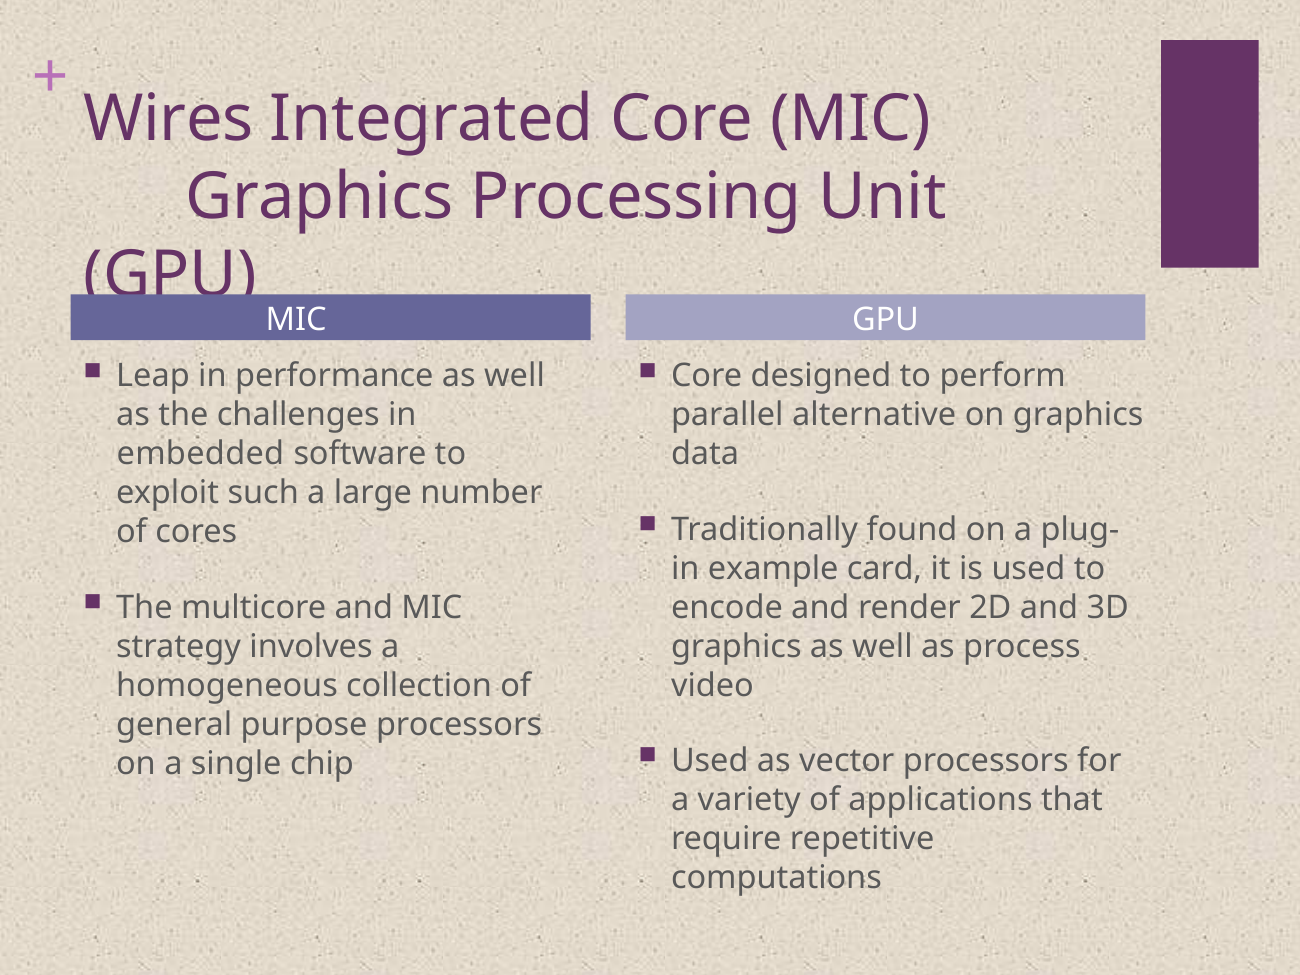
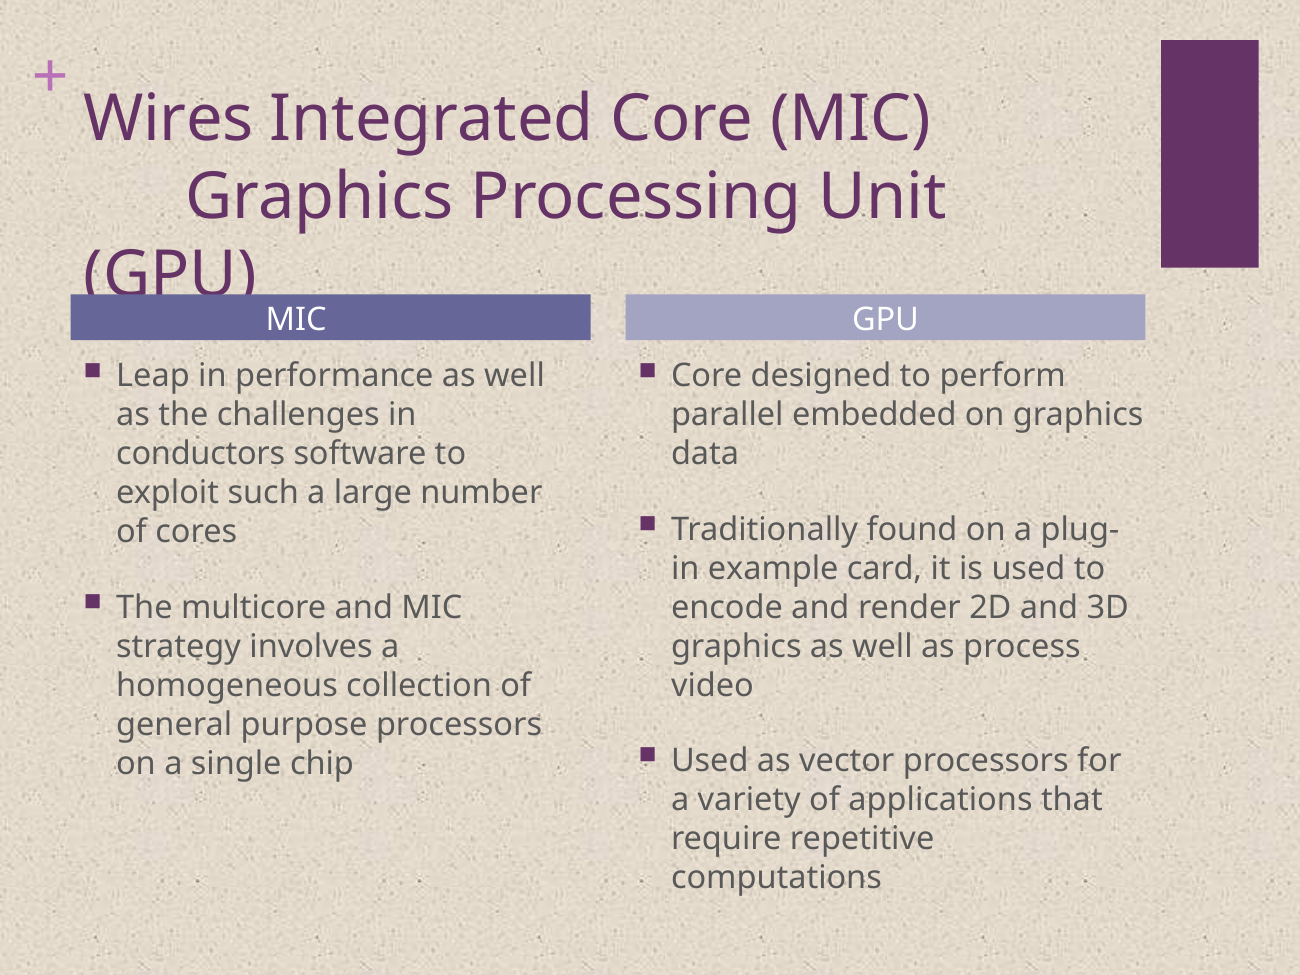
alternative: alternative -> embedded (874, 415)
embedded: embedded -> conductors (201, 454)
